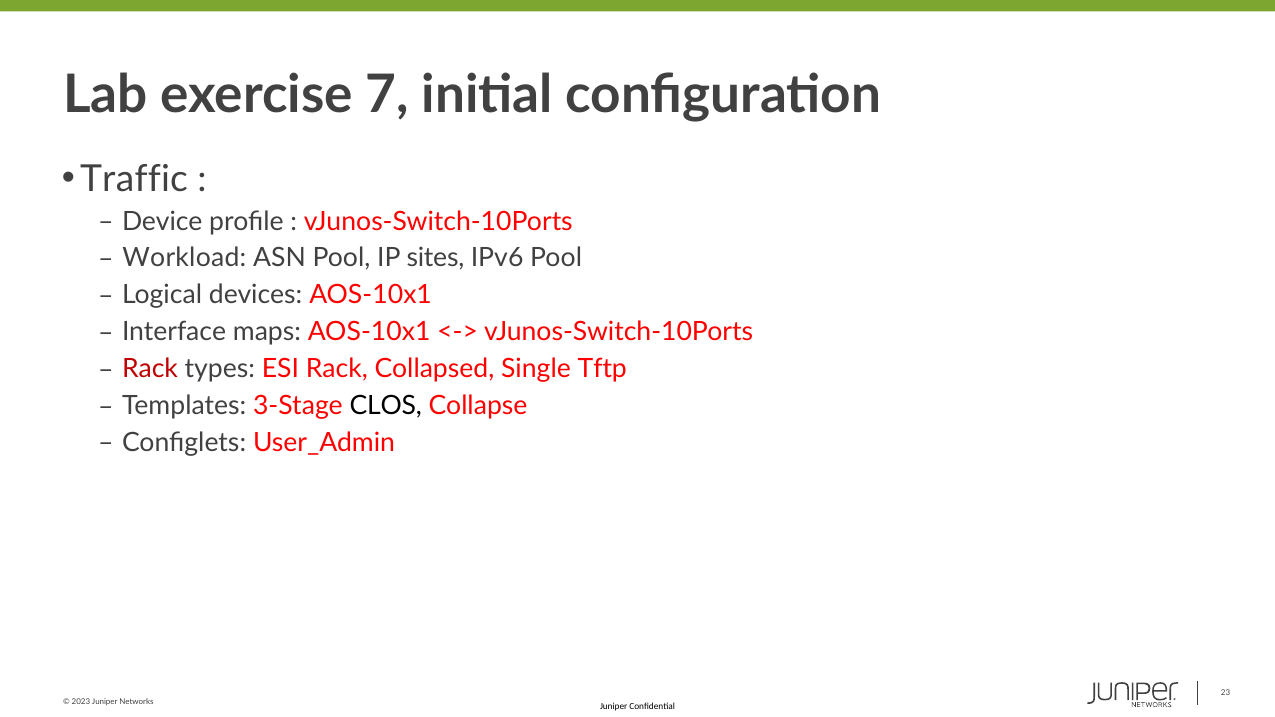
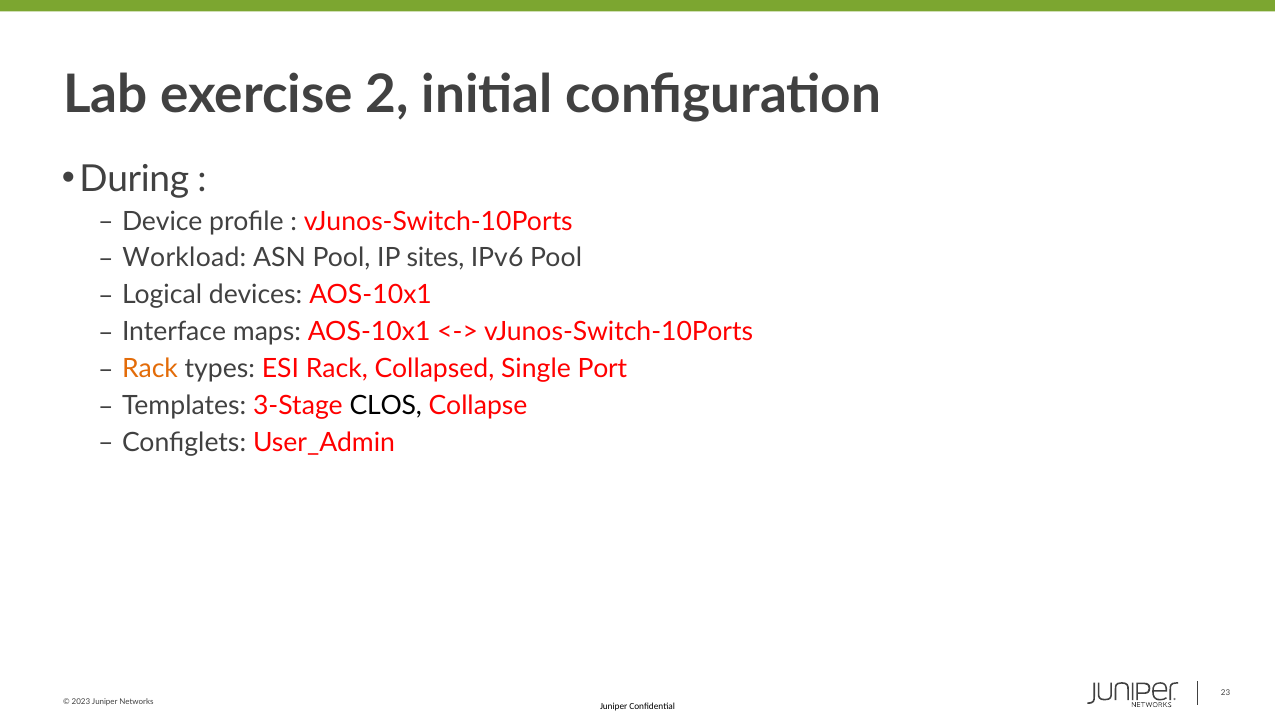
7: 7 -> 2 (387, 95)
Traffic: Traffic -> During (134, 179)
Rack colour: red -> orange (150, 369)
Tftp: Tftp -> Port (602, 369)
